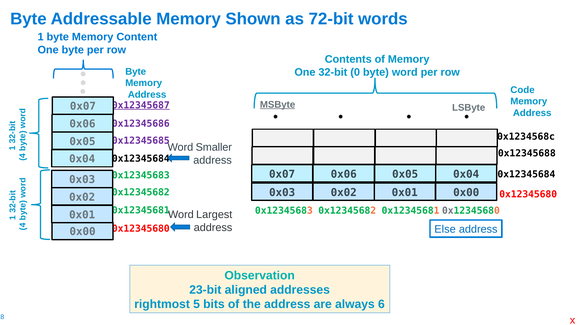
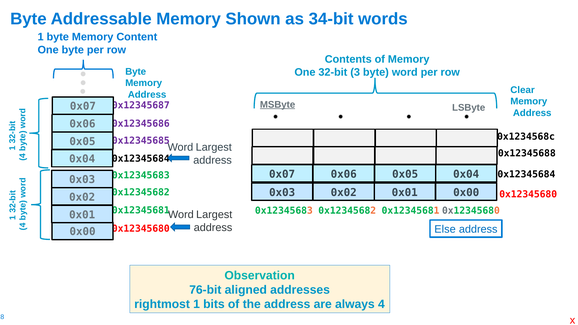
72-bit: 72-bit -> 34-bit (331, 19)
32-bit 0: 0 -> 3 (355, 72)
Code: Code -> Clear (523, 90)
0x12345687 underline: present -> none (141, 105)
Smaller: Smaller -> Largest (214, 147)
23-bit: 23-bit -> 76-bit (205, 290)
rightmost 5: 5 -> 1 (197, 304)
always 6: 6 -> 4 (381, 304)
